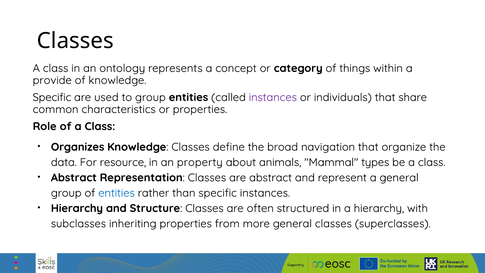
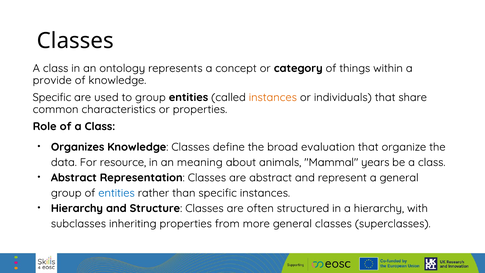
instances colour: purple -> orange (273, 97)
navigation: navigation -> evaluation (328, 147)
property: property -> meaning (200, 162)
types: types -> years (375, 162)
